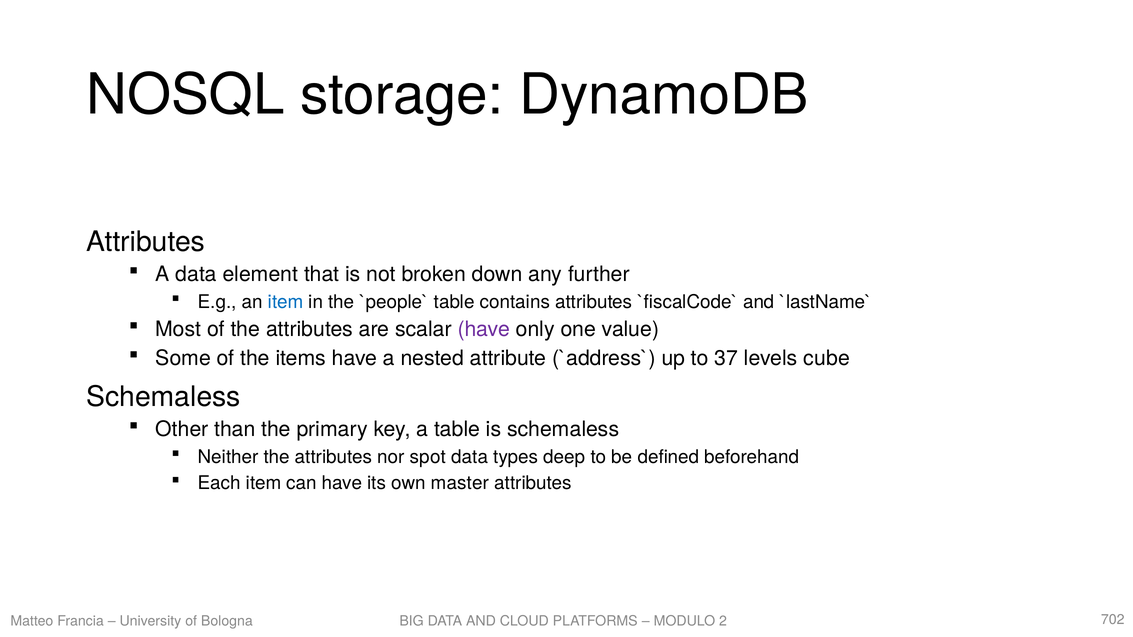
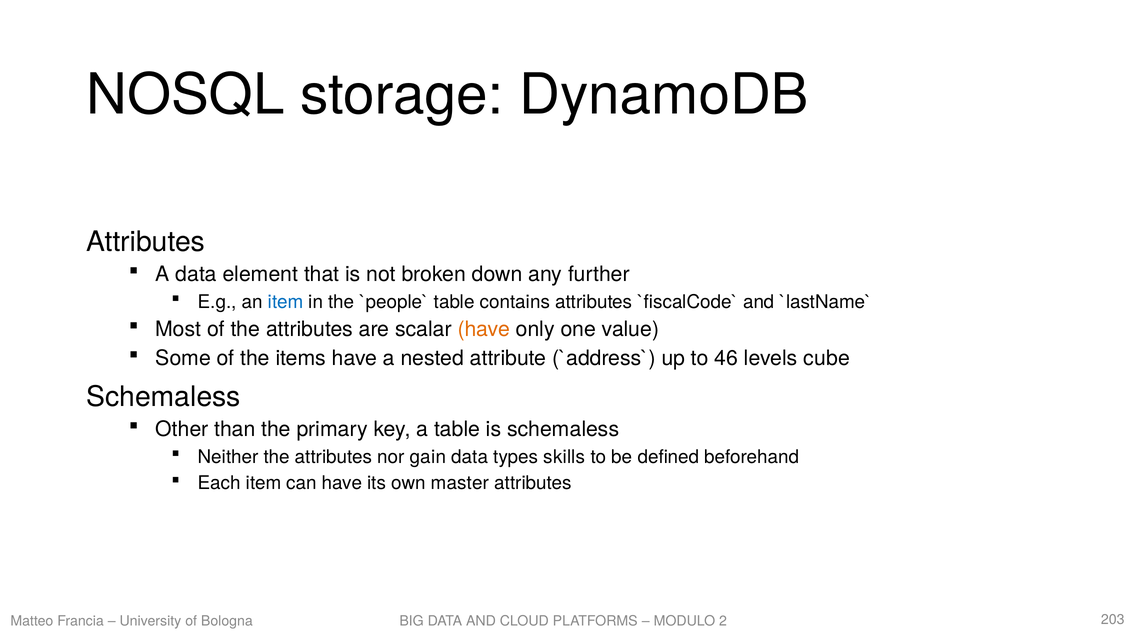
have colour: purple -> orange (484, 330)
37: 37 -> 46 (726, 358)
spot: spot -> gain (428, 457)
deep: deep -> skills (564, 457)
702: 702 -> 203 (1113, 620)
